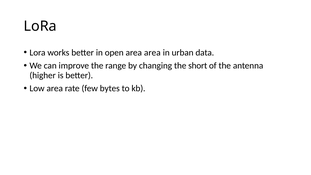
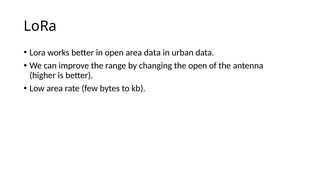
area area: area -> data (152, 53)
the short: short -> open (198, 66)
